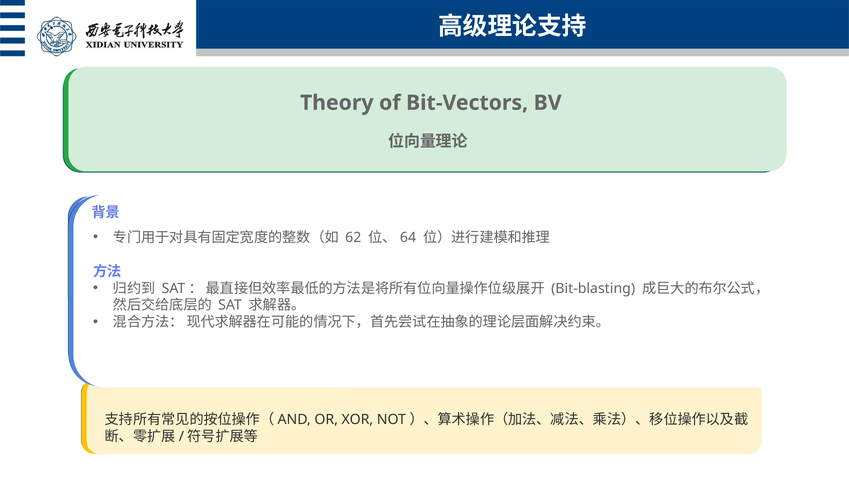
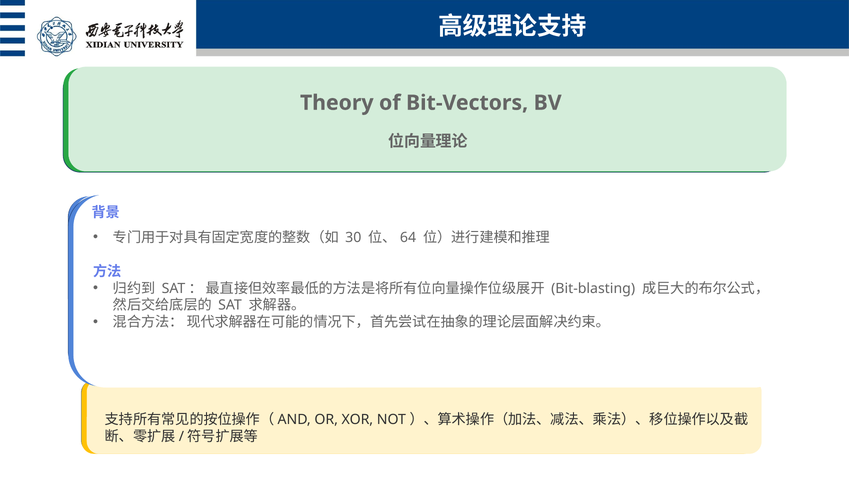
62: 62 -> 30 (353, 238)
